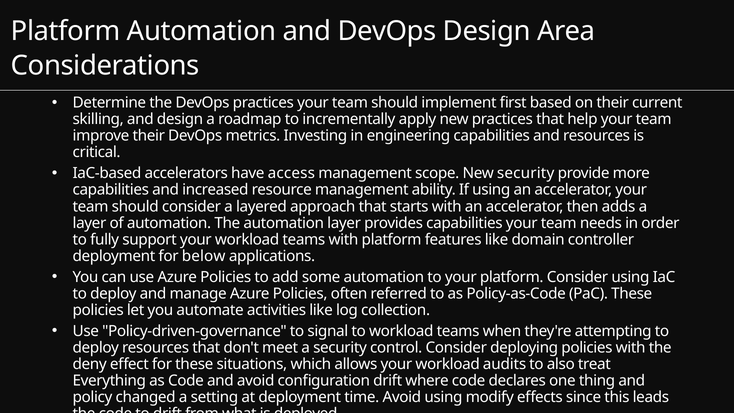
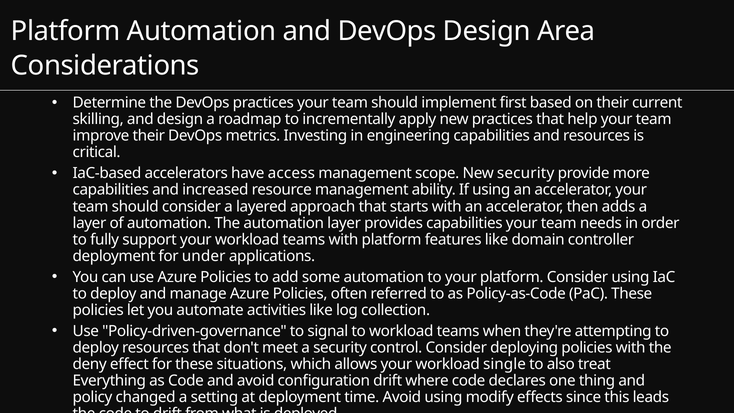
below: below -> under (204, 256)
audits: audits -> single (504, 364)
